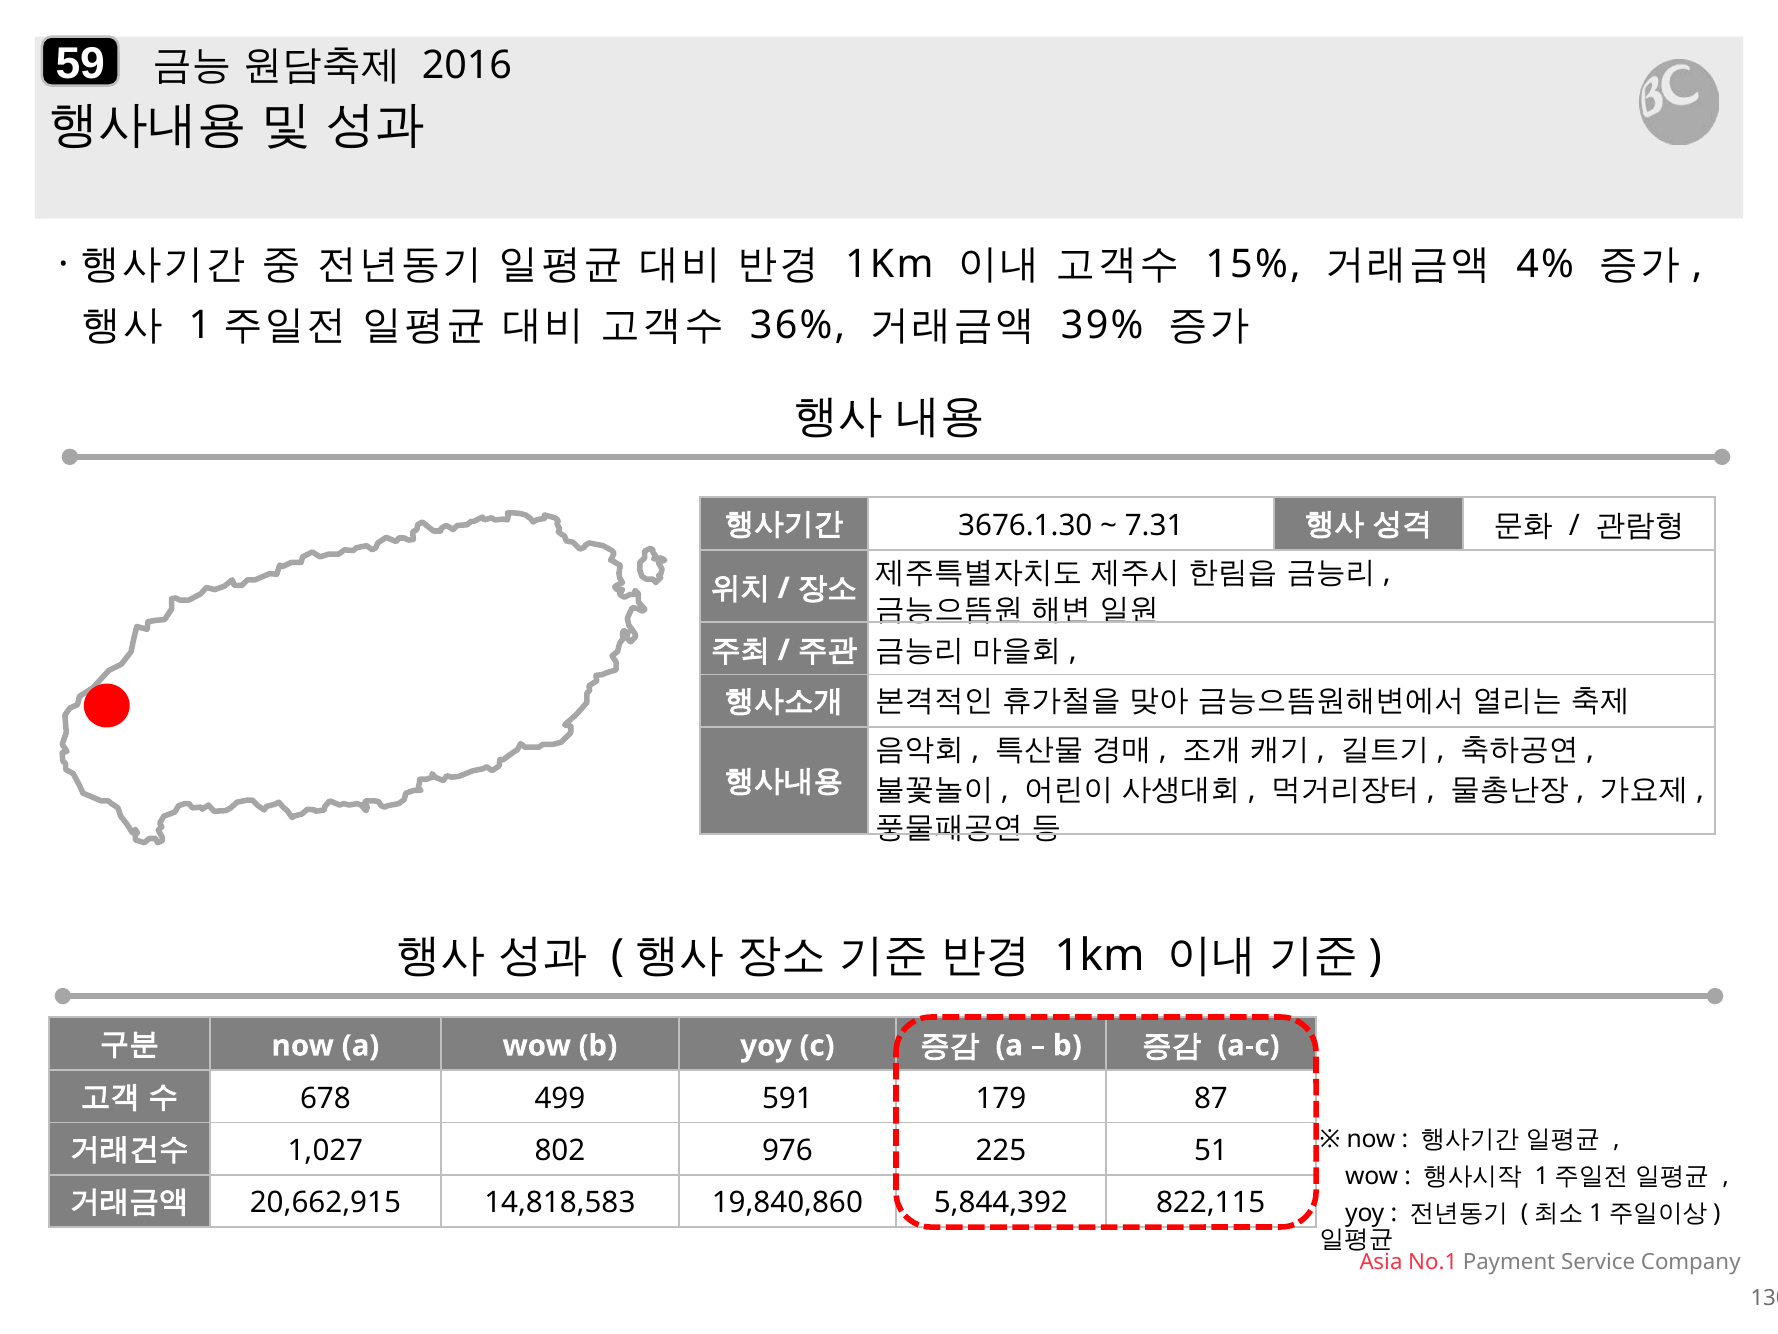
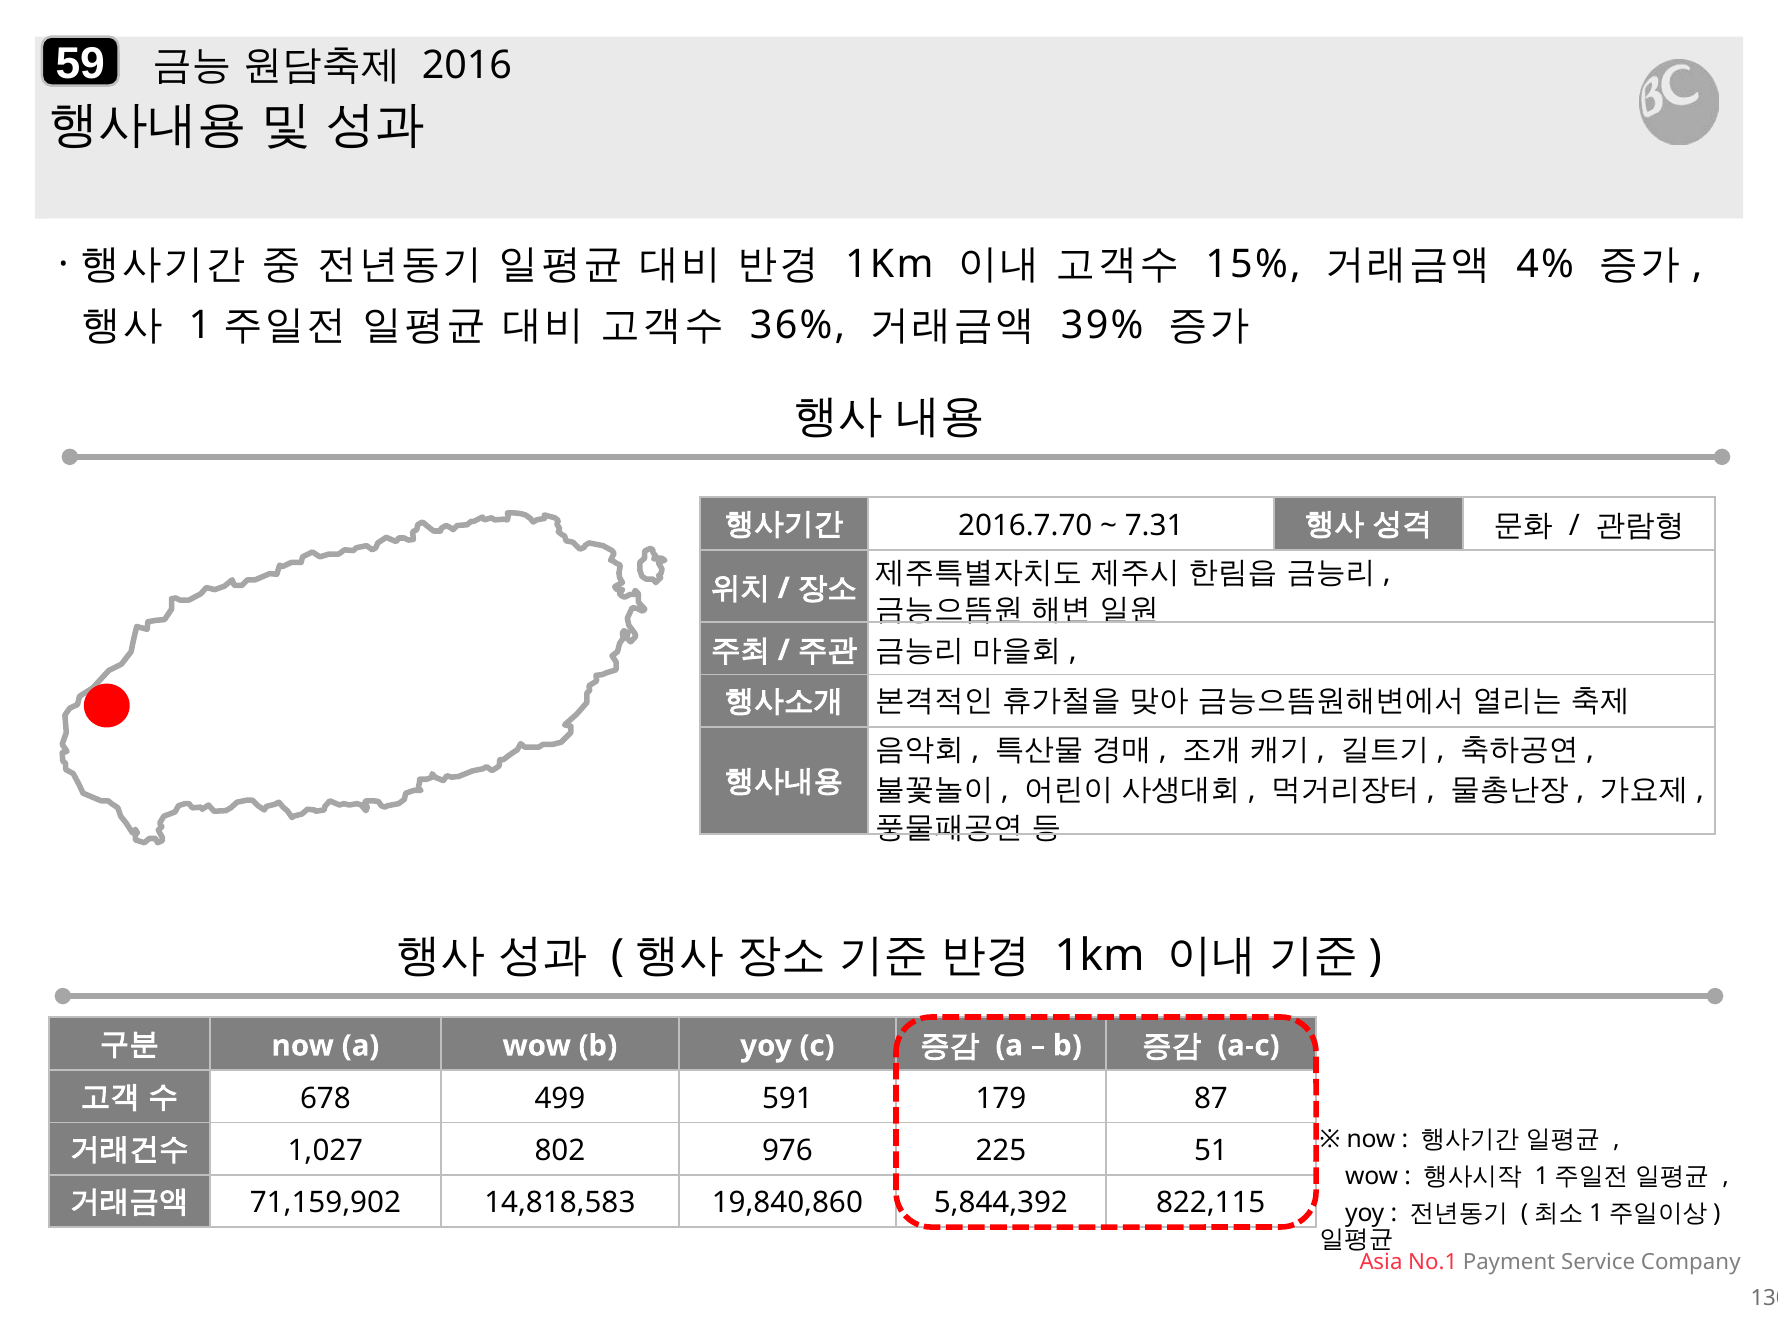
3676.1.30: 3676.1.30 -> 2016.7.70 (1025, 526)
20,662,915: 20,662,915 -> 71,159,902 (325, 1203)
